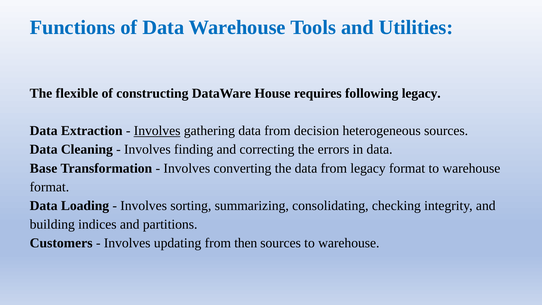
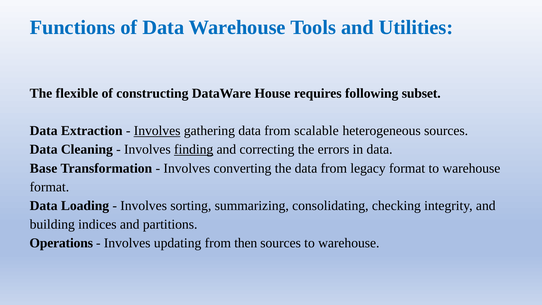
following legacy: legacy -> subset (421, 93)
decision: decision -> scalable (316, 131)
finding underline: none -> present (194, 149)
Customers: Customers -> Operations (61, 243)
